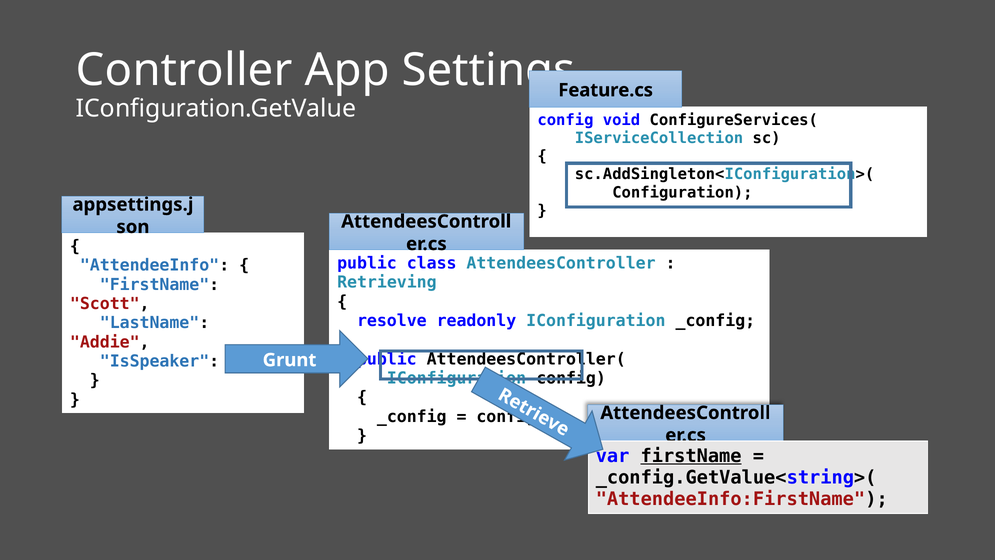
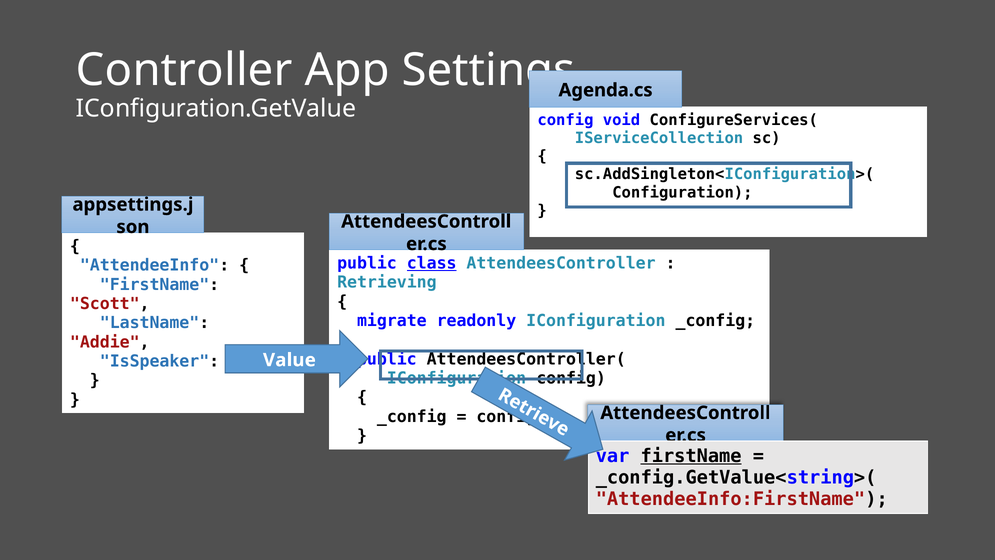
Feature.cs: Feature.cs -> Agenda.cs (606, 90)
class underline: none -> present (432, 263)
resolve: resolve -> migrate (392, 321)
Grunt: Grunt -> Value (289, 360)
